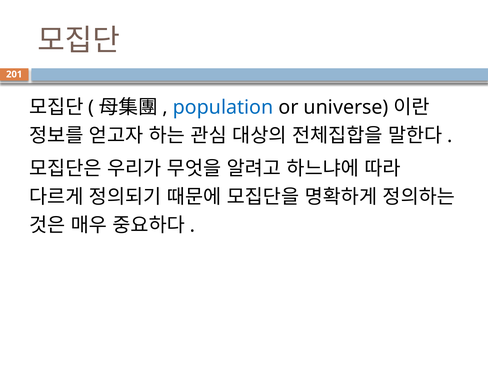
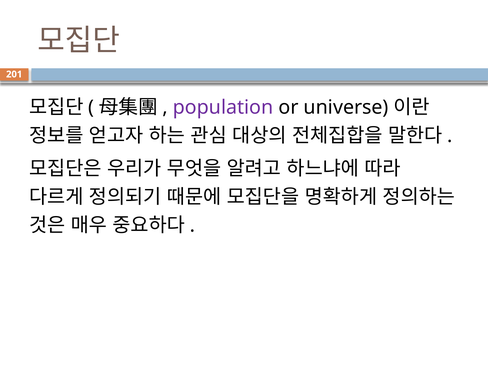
population colour: blue -> purple (223, 107)
